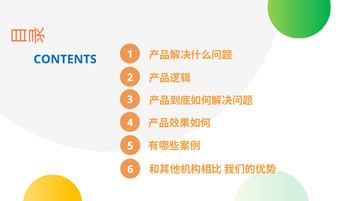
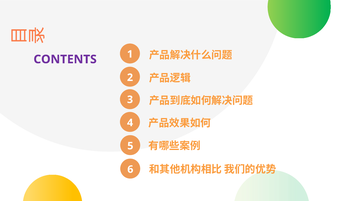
CONTENTS colour: blue -> purple (65, 59)
